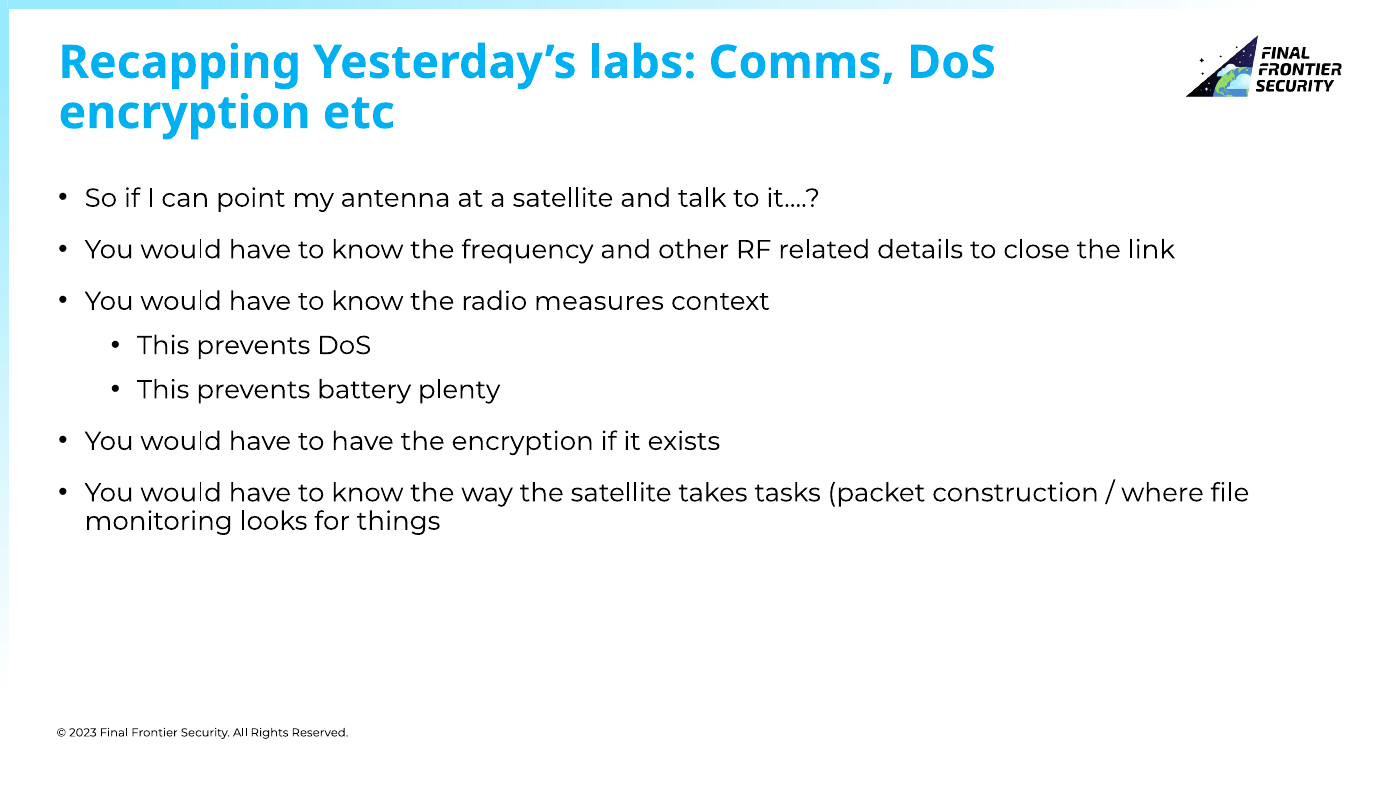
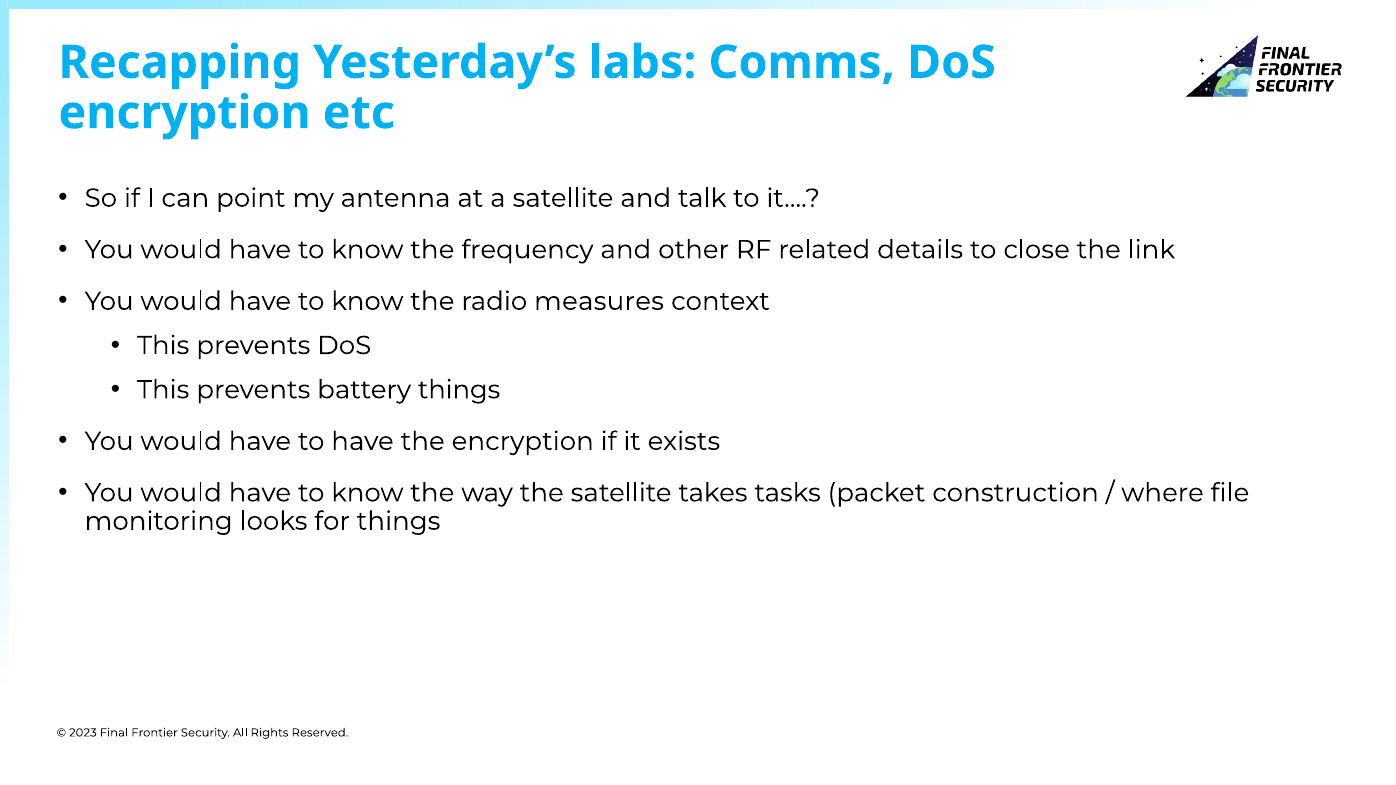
battery plenty: plenty -> things (459, 390)
